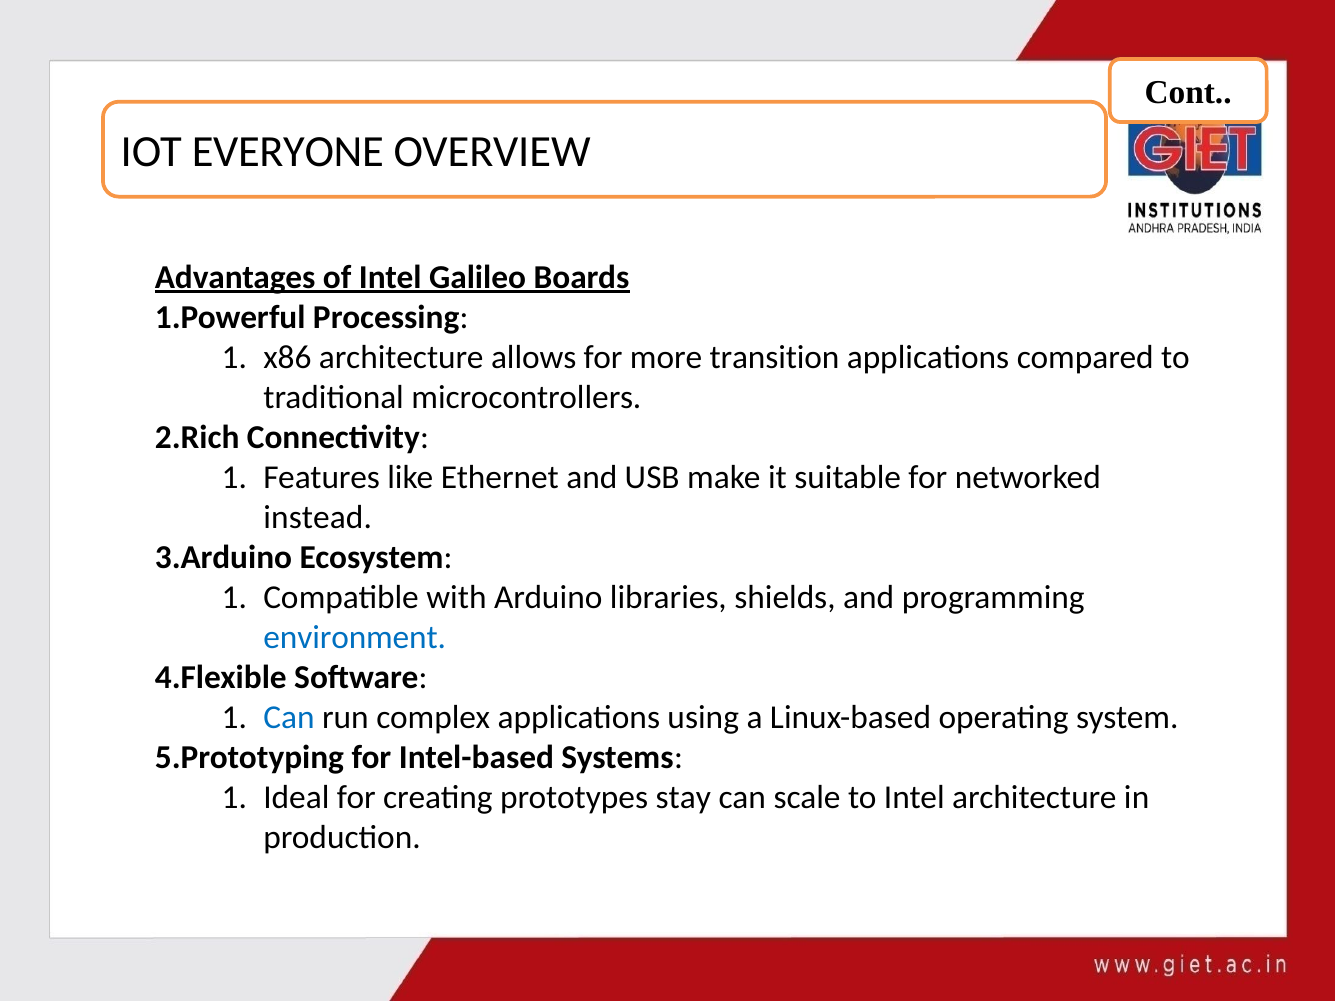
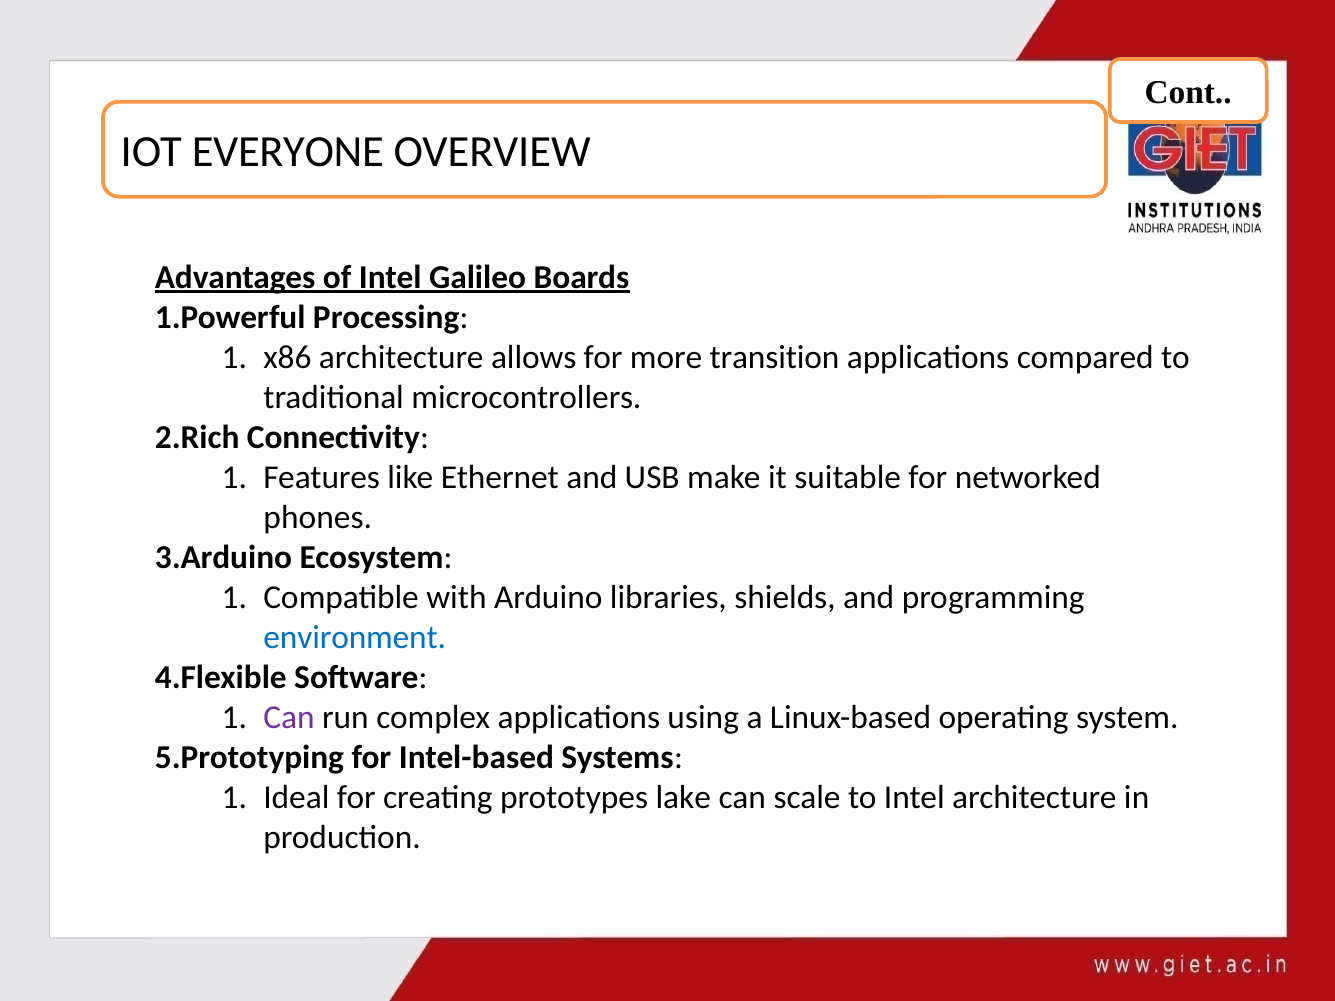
instead: instead -> phones (318, 517)
Can colour: blue -> purple (289, 718)
stay: stay -> lake (683, 798)
